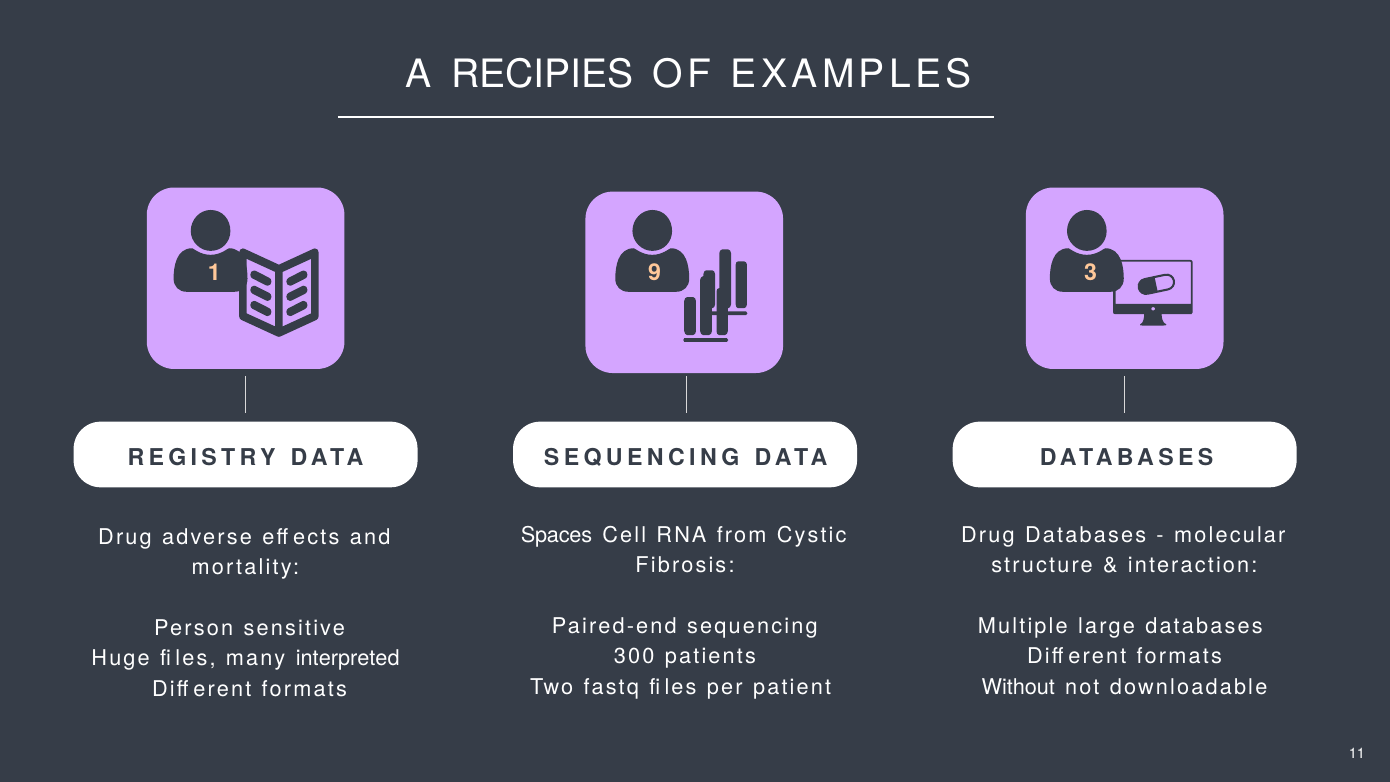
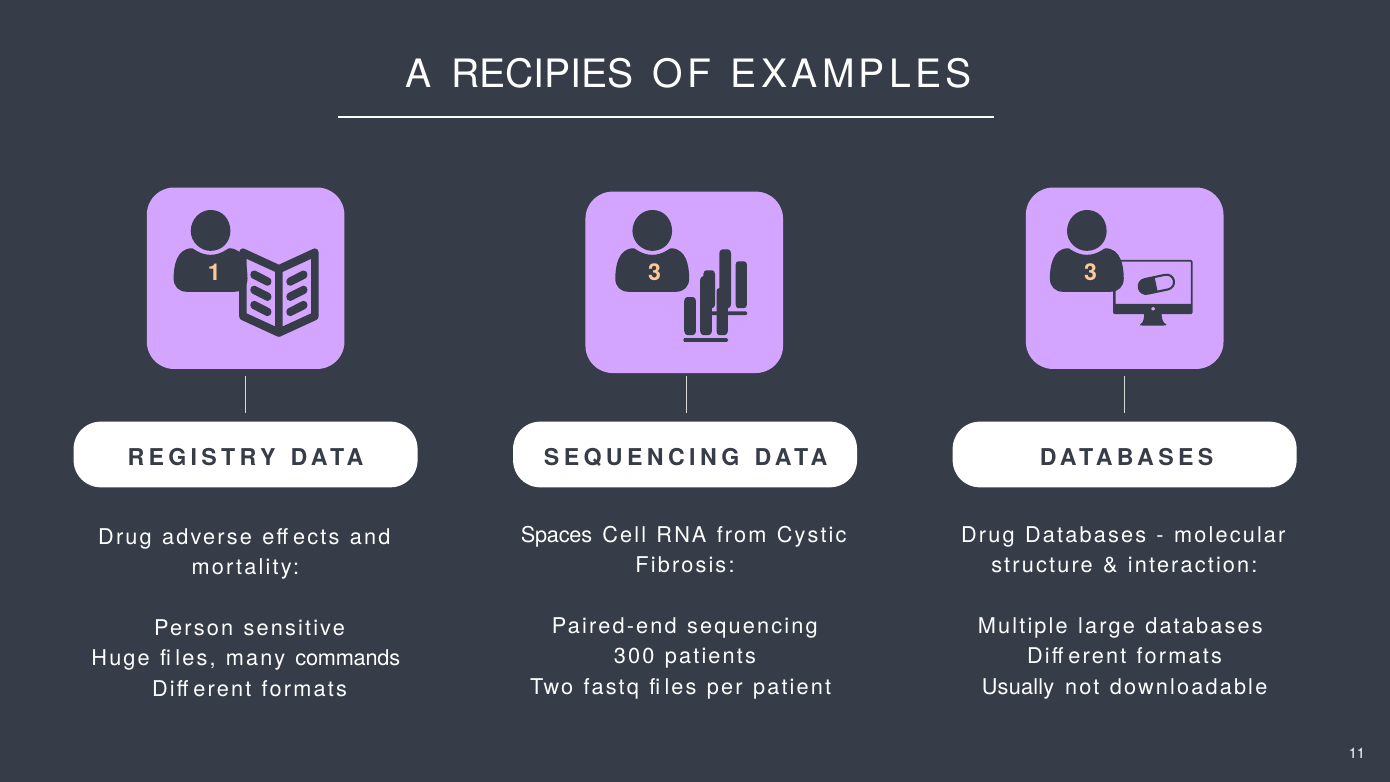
1 9: 9 -> 3 (654, 273)
interpreted: interpreted -> commands (348, 659)
Without: Without -> Usually (1018, 687)
